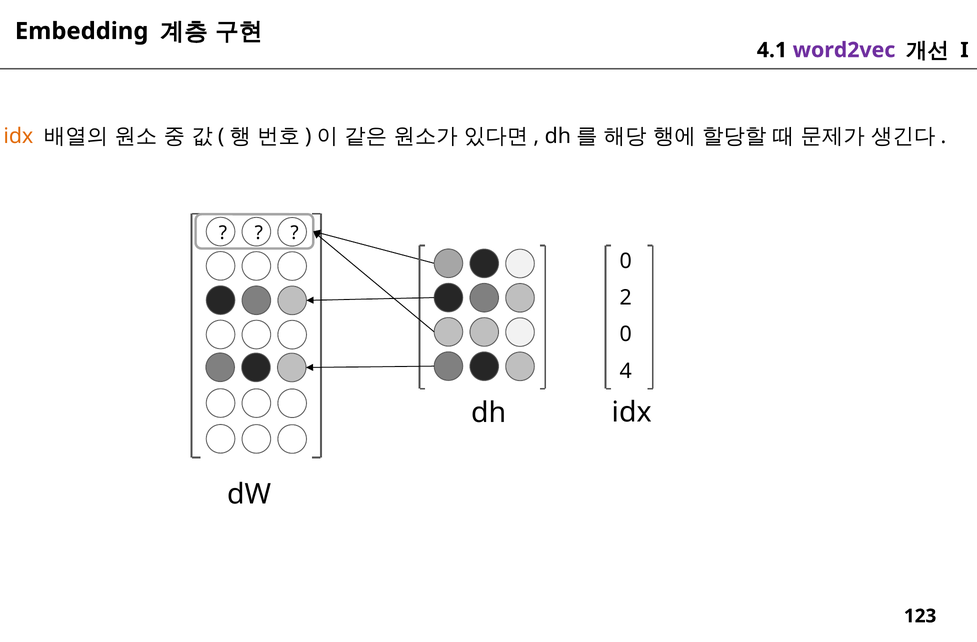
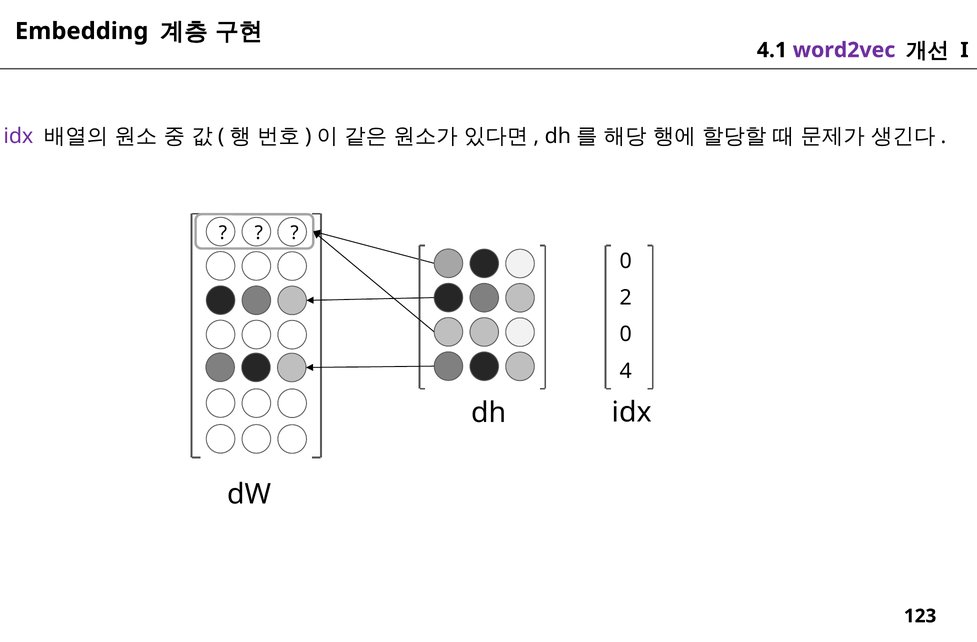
idx colour: orange -> purple (18, 136)
